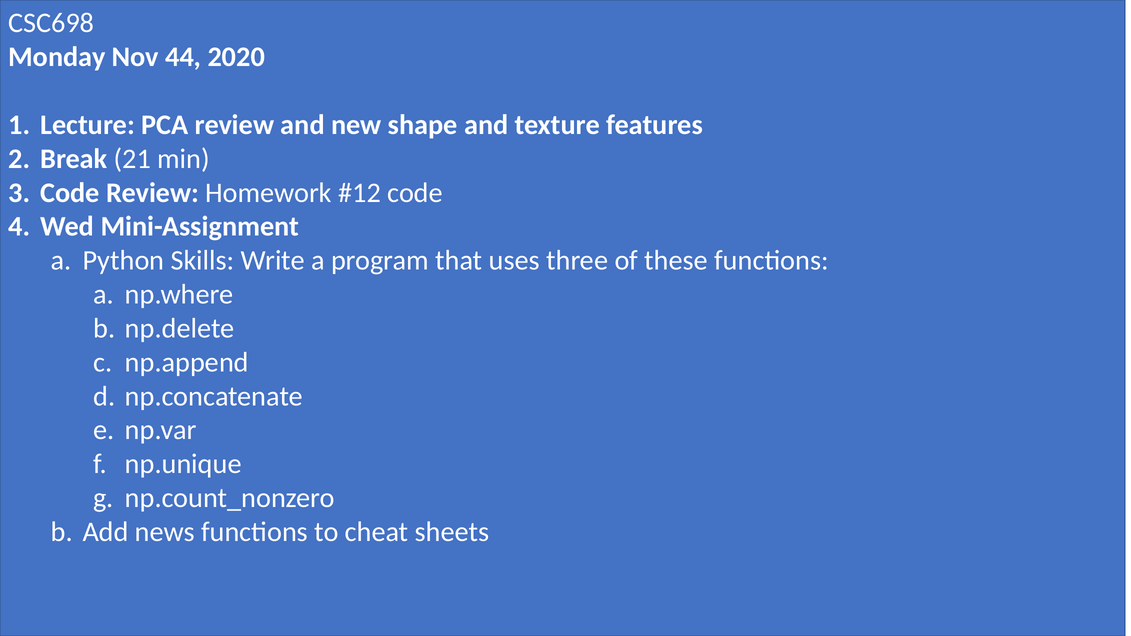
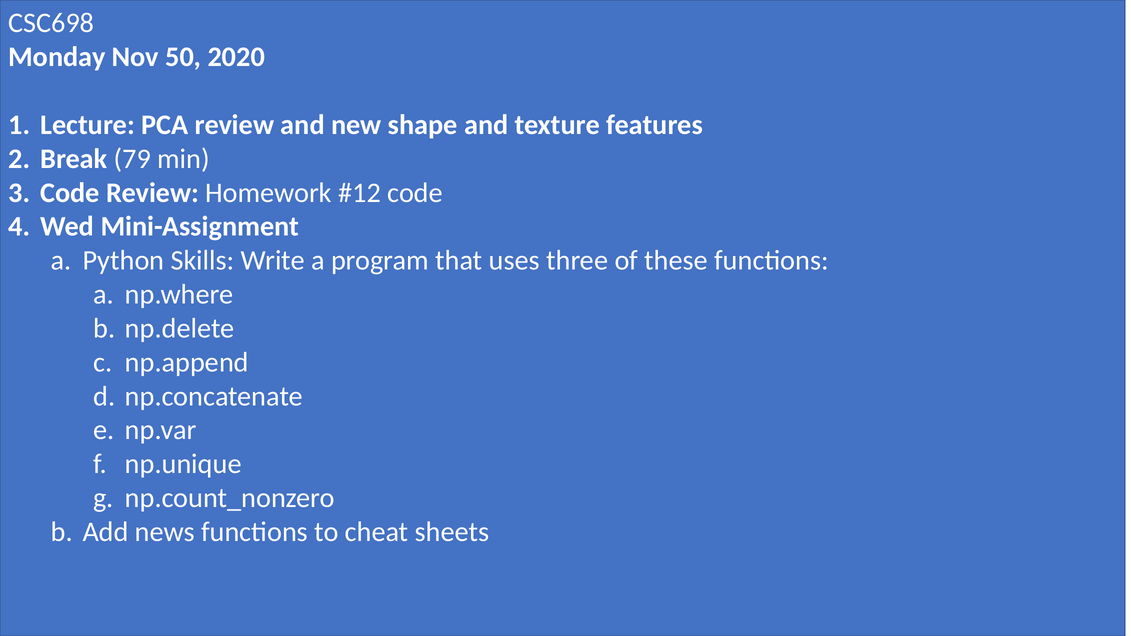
44: 44 -> 50 (183, 57)
21: 21 -> 79 (132, 159)
